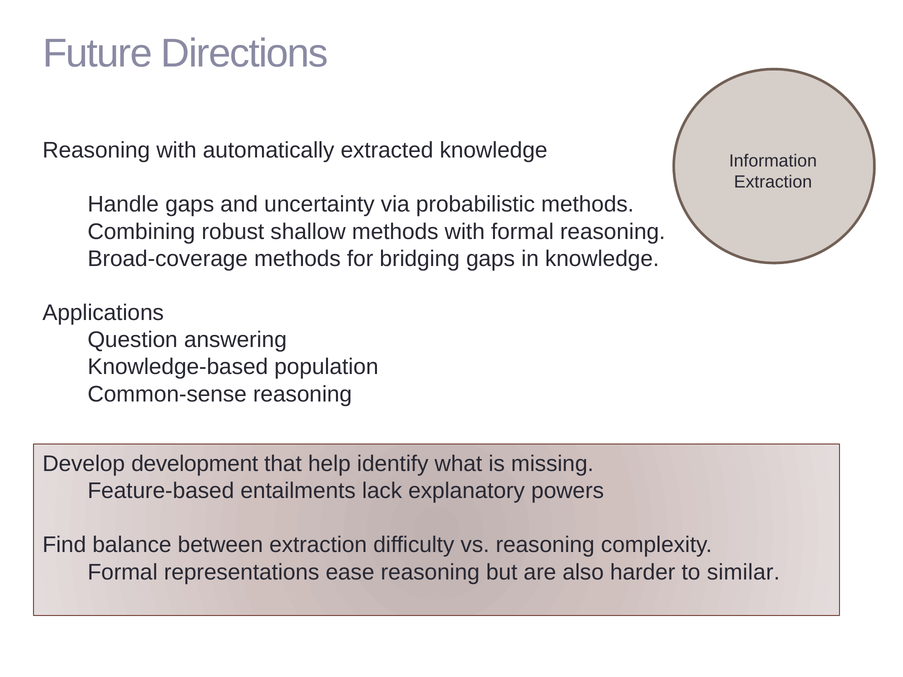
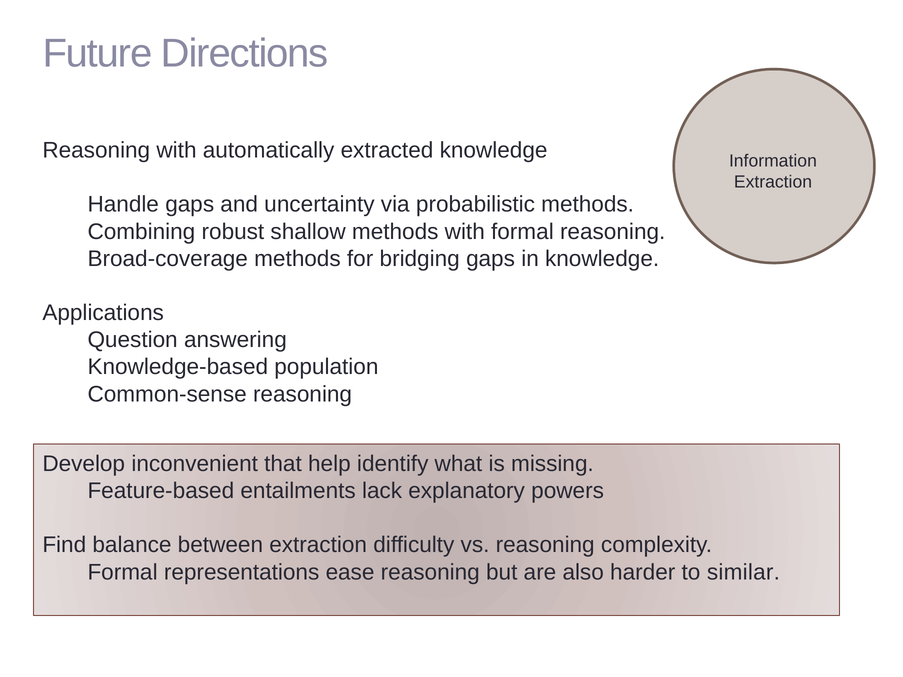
development: development -> inconvenient (195, 464)
